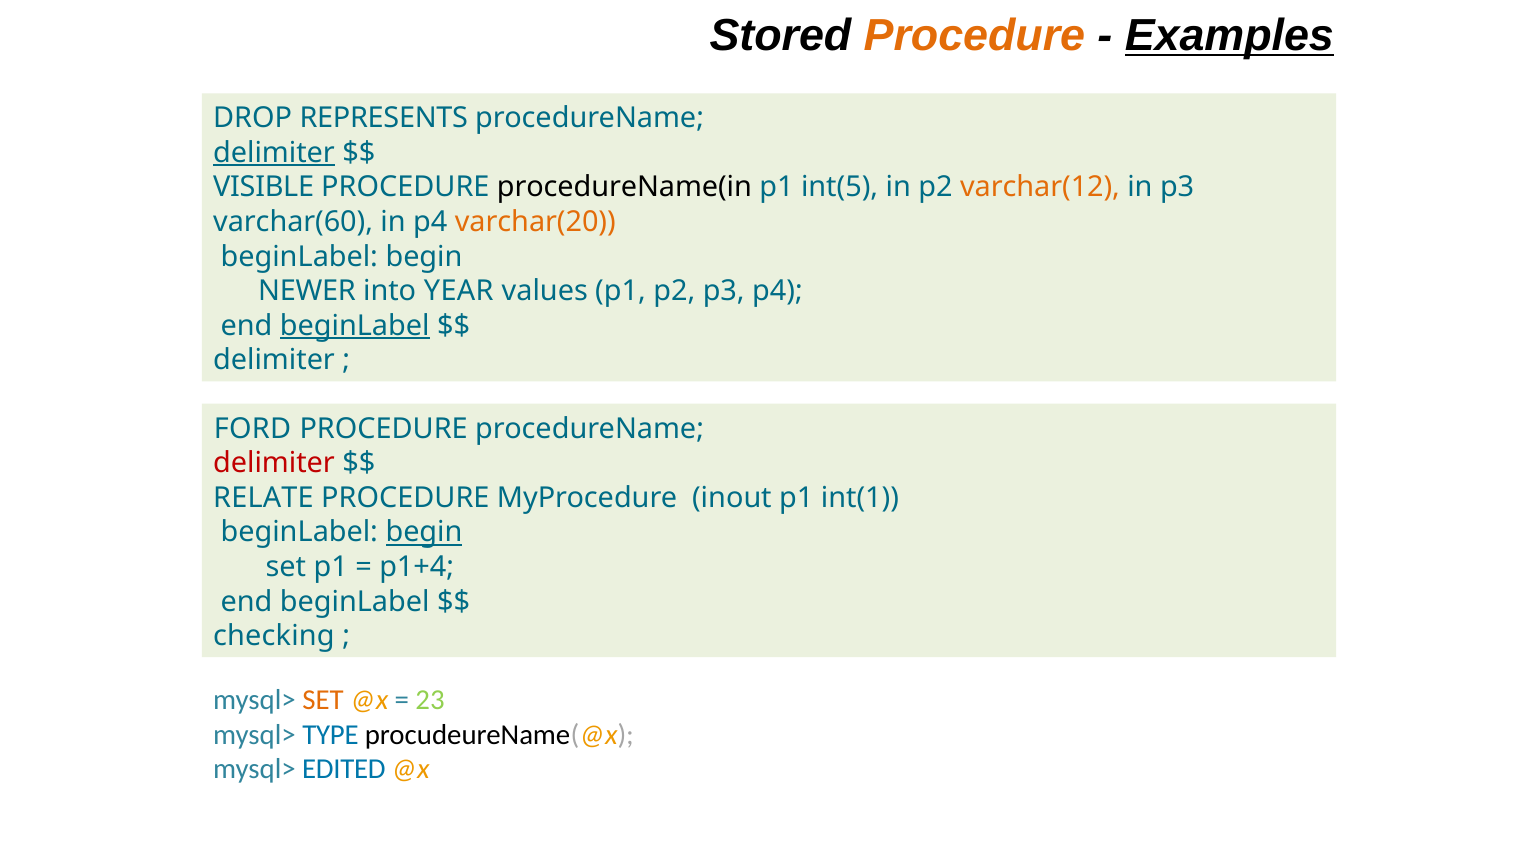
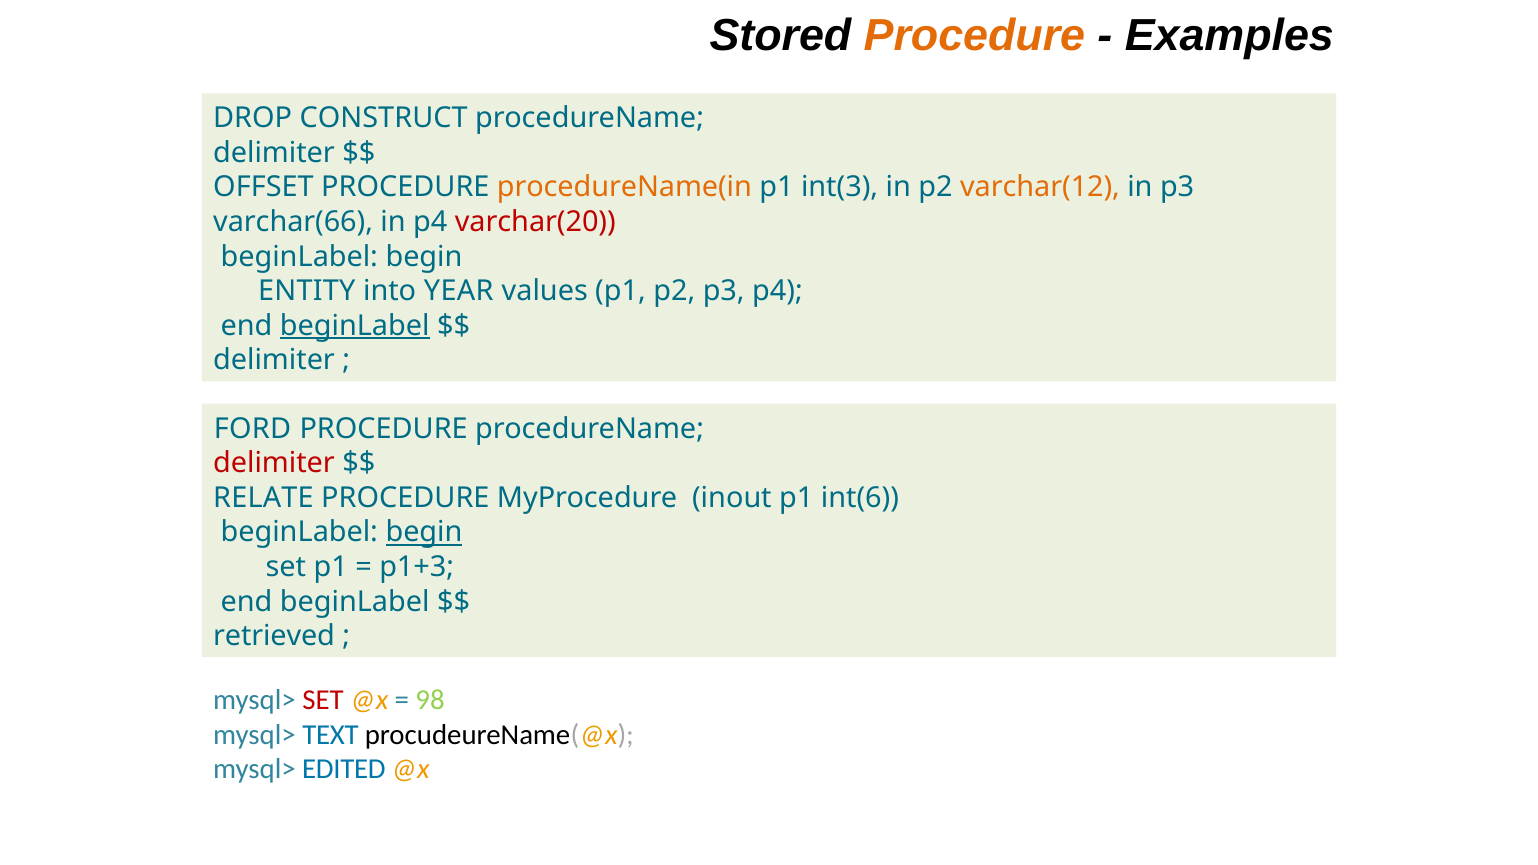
Examples underline: present -> none (1229, 36)
REPRESENTS: REPRESENTS -> CONSTRUCT (384, 118)
delimiter underline: present -> none (274, 153)
VISIBLE: VISIBLE -> OFFSET (263, 188)
procedureName(in colour: black -> orange (624, 188)
int(5: int(5 -> int(3 (840, 188)
varchar(60: varchar(60 -> varchar(66 (293, 222)
varchar(20 colour: orange -> red (535, 222)
NEWER: NEWER -> ENTITY (307, 291)
int(1: int(1 -> int(6 (860, 498)
p1+4: p1+4 -> p1+3 (417, 567)
checking: checking -> retrieved (274, 636)
SET colour: orange -> red (323, 700)
23: 23 -> 98 (430, 700)
TYPE: TYPE -> TEXT (331, 735)
